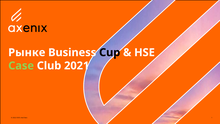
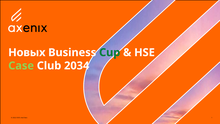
Рынке: Рынке -> Новых (27, 52)
Cup colour: black -> green (110, 52)
2021: 2021 -> 2034 (77, 66)
